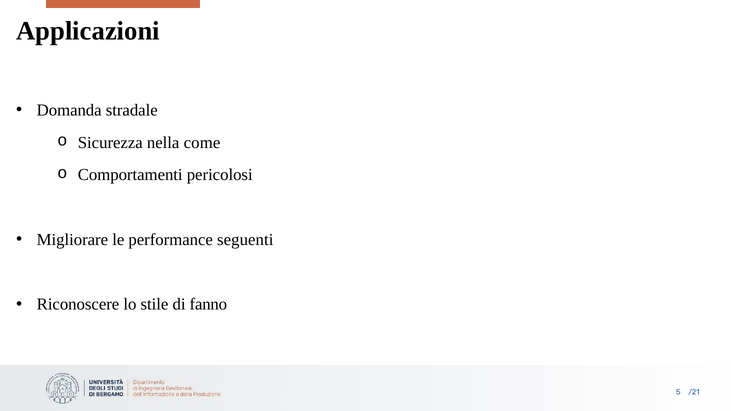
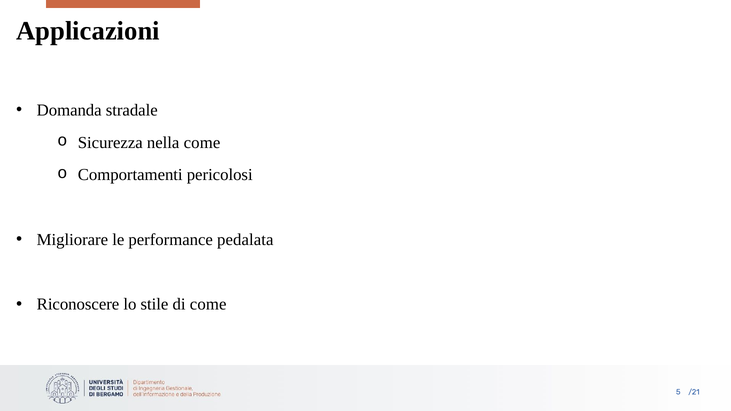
seguenti: seguenti -> pedalata (245, 240)
di fanno: fanno -> come (208, 305)
